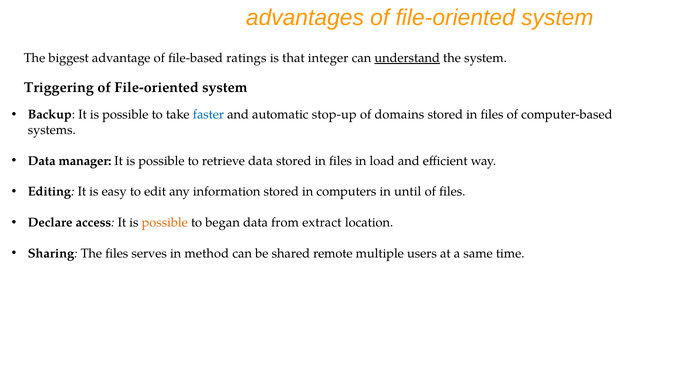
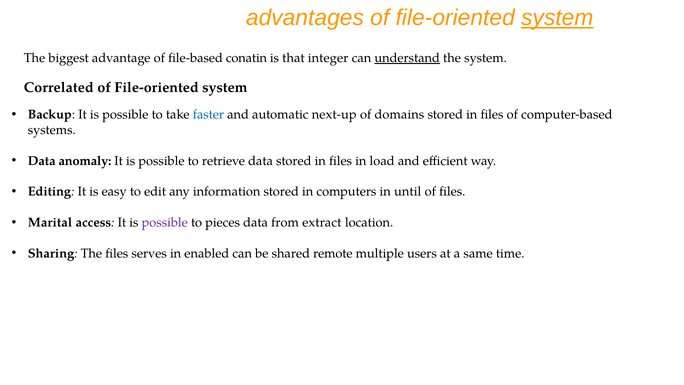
system underline: none -> present (557, 18)
ratings: ratings -> conatin (246, 58)
Triggering: Triggering -> Correlated (59, 87)
stop-up: stop-up -> next-up (334, 115)
manager: manager -> anomaly (85, 161)
Declare: Declare -> Marital (50, 222)
possible colour: orange -> purple (165, 222)
began: began -> pieces (223, 222)
method: method -> enabled (207, 253)
